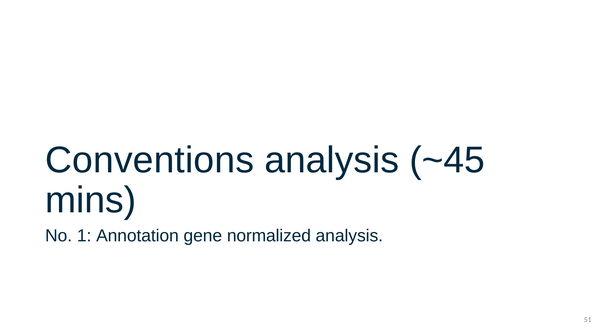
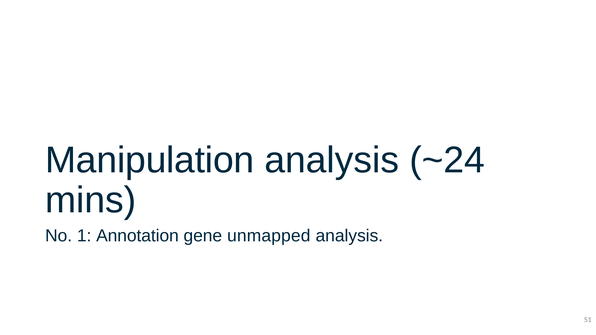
Conventions: Conventions -> Manipulation (150, 160)
~45: ~45 -> ~24 (447, 160)
normalized: normalized -> unmapped (269, 236)
